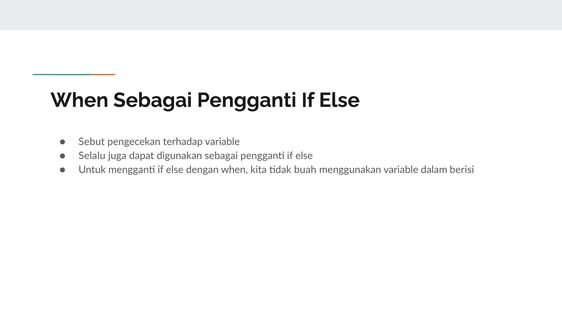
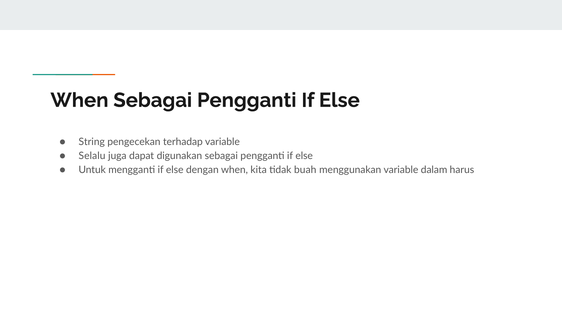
Sebut: Sebut -> String (92, 142)
berisi: berisi -> harus (462, 170)
